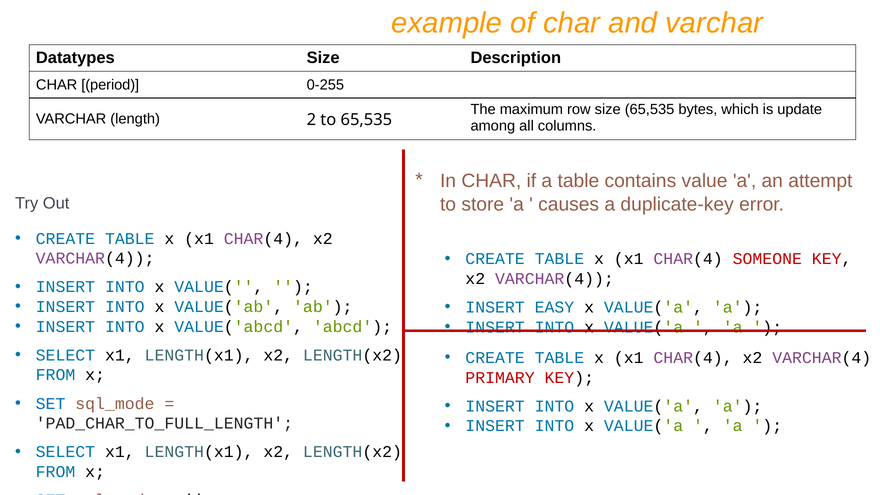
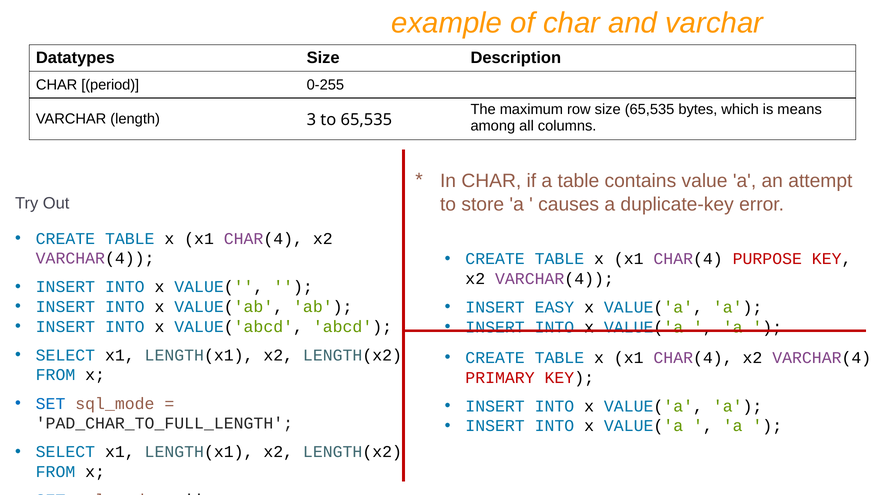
update: update -> means (800, 110)
2: 2 -> 3 (311, 120)
SOMEONE: SOMEONE -> PURPOSE (767, 259)
